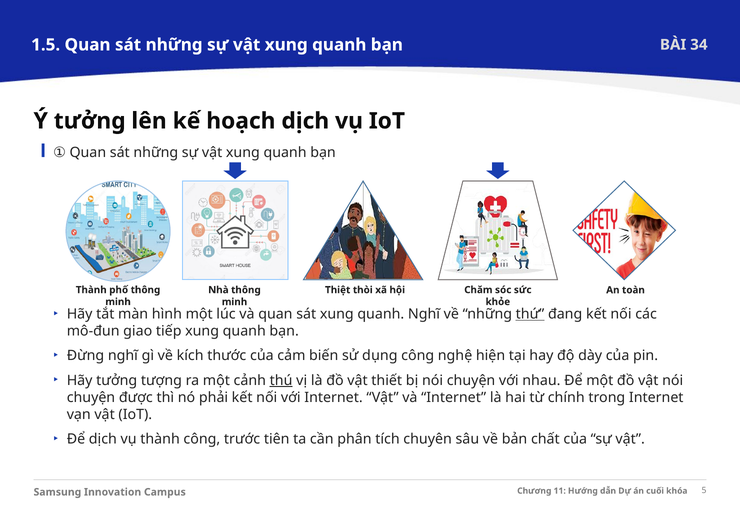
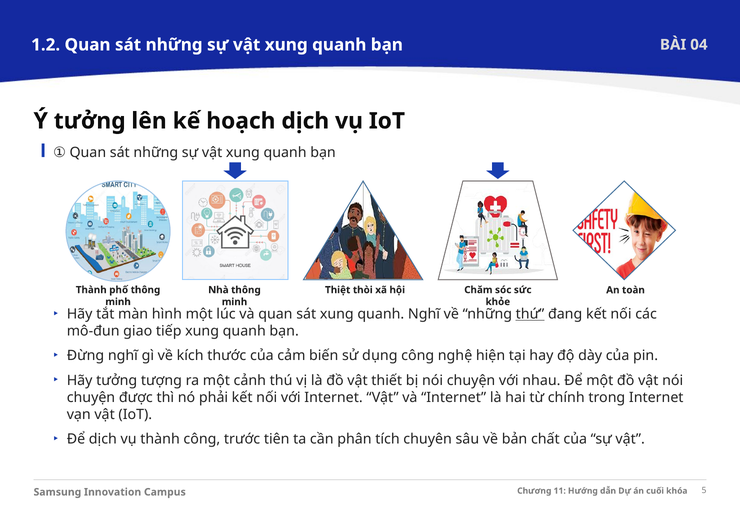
1.5: 1.5 -> 1.2 (46, 45)
34: 34 -> 04 (699, 45)
thú underline: present -> none (281, 381)
